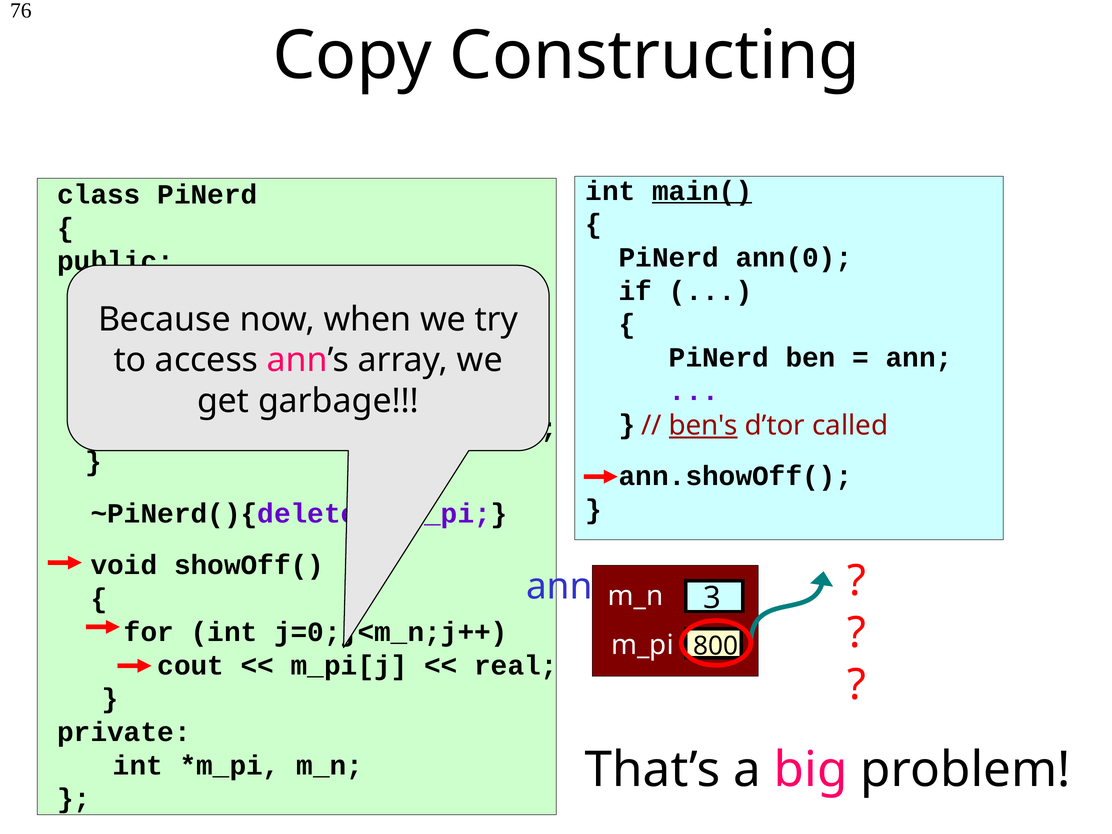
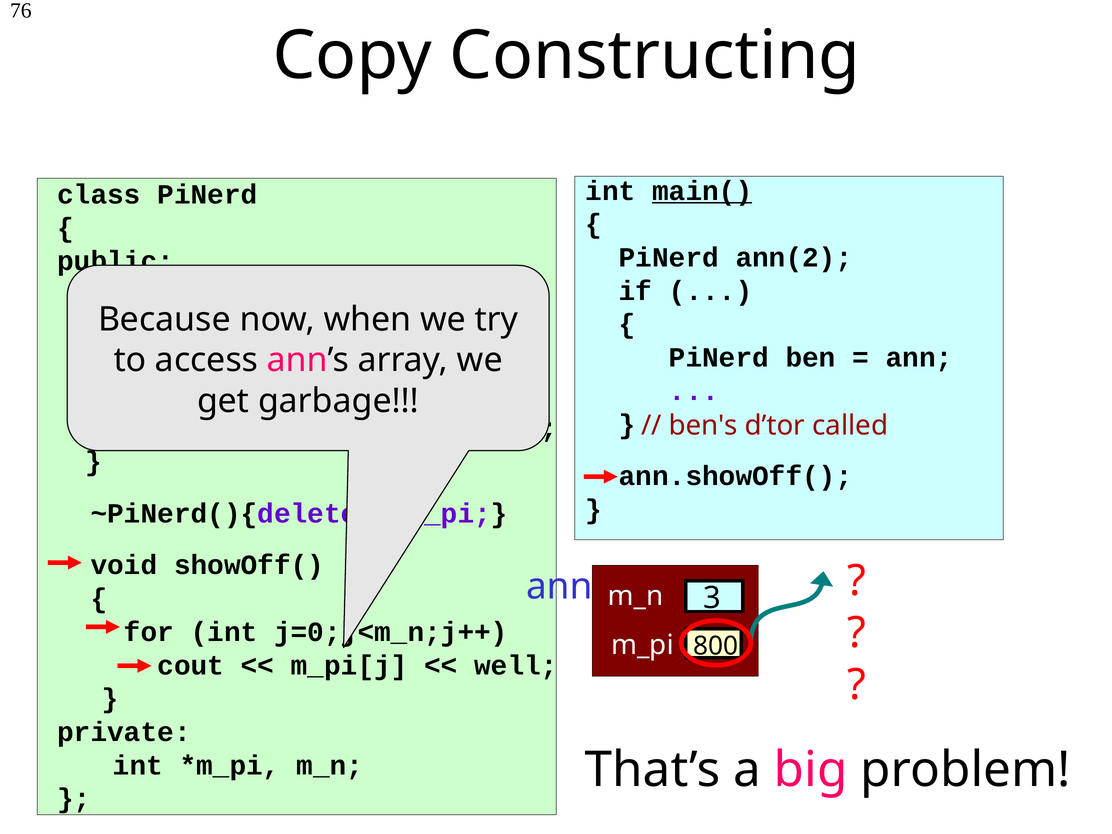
ann(0: ann(0 -> ann(2 (794, 258)
ben's underline: present -> none (703, 426)
real: real -> well (516, 665)
